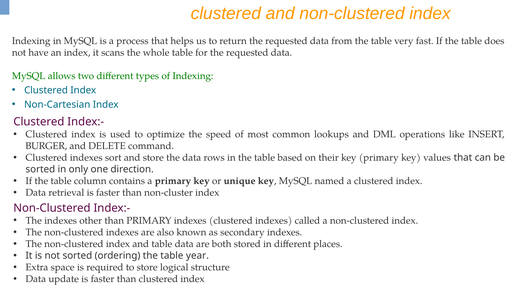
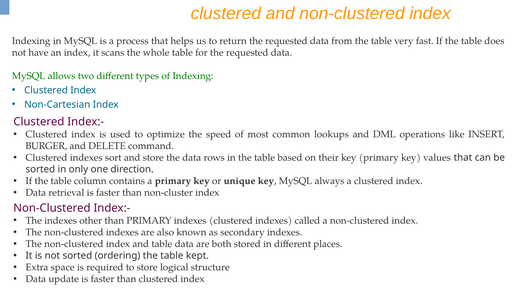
named: named -> always (330, 181)
year: year -> kept (197, 256)
